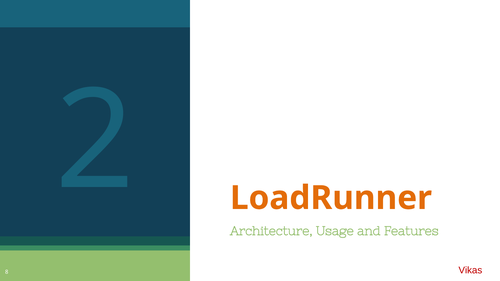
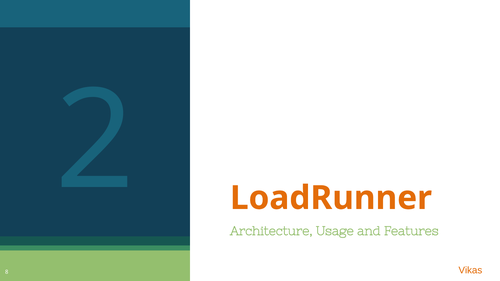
Vikas colour: red -> orange (470, 271)
